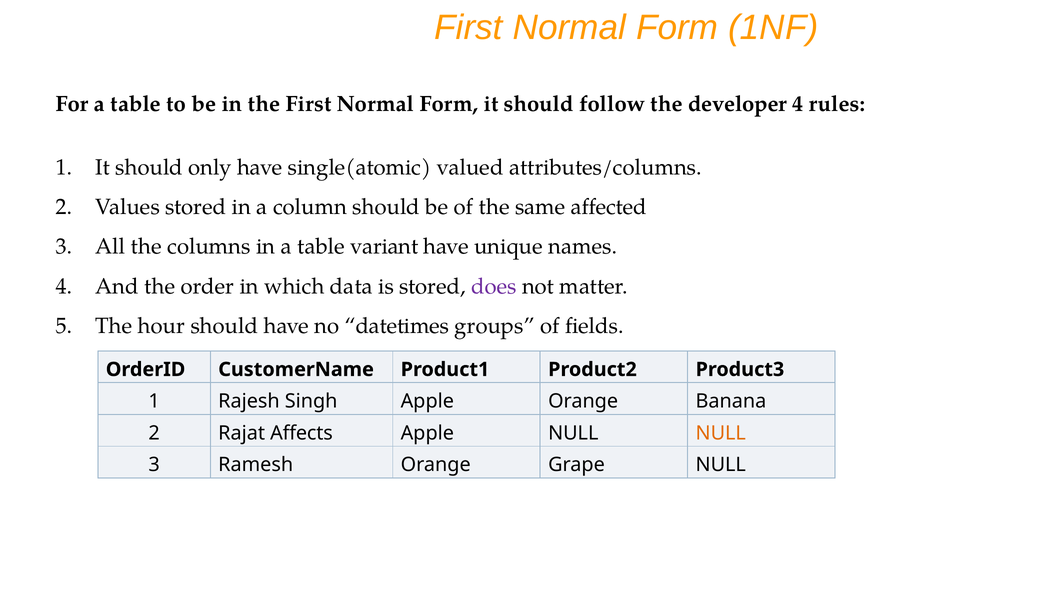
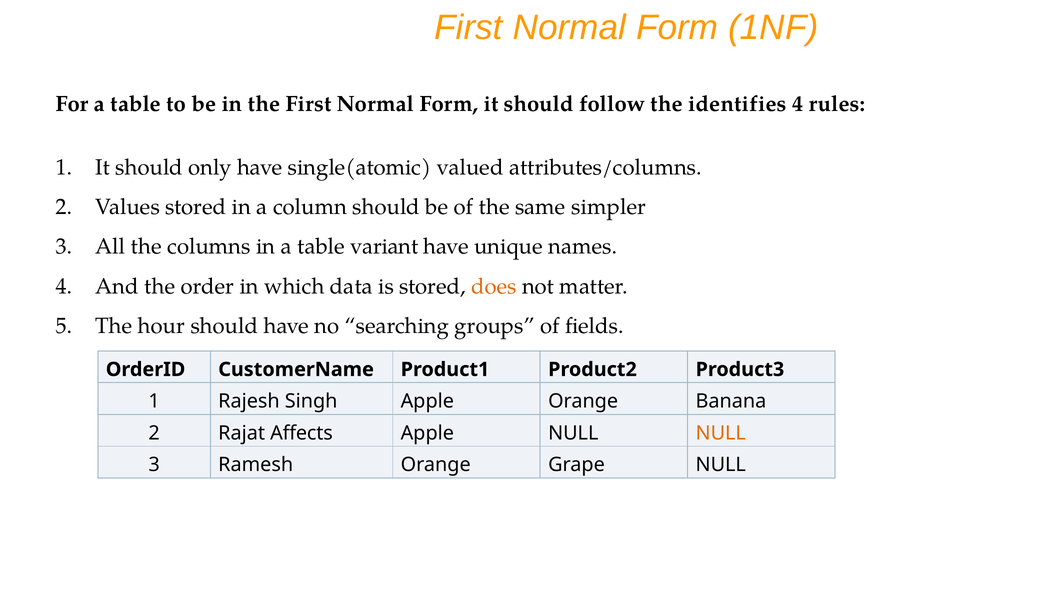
developer: developer -> identifies (737, 104)
affected: affected -> simpler (609, 207)
does colour: purple -> orange (494, 286)
datetimes: datetimes -> searching (397, 326)
